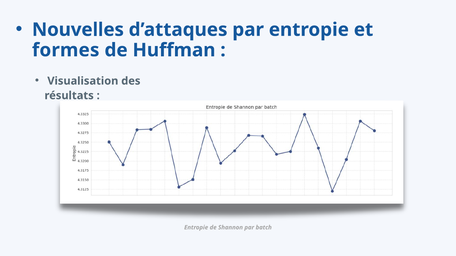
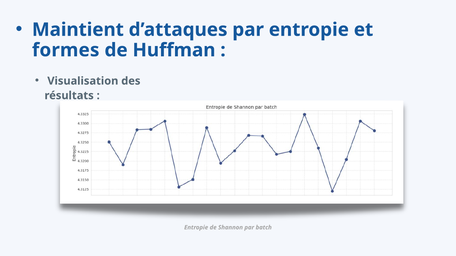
Nouvelles: Nouvelles -> Maintient (78, 30)
